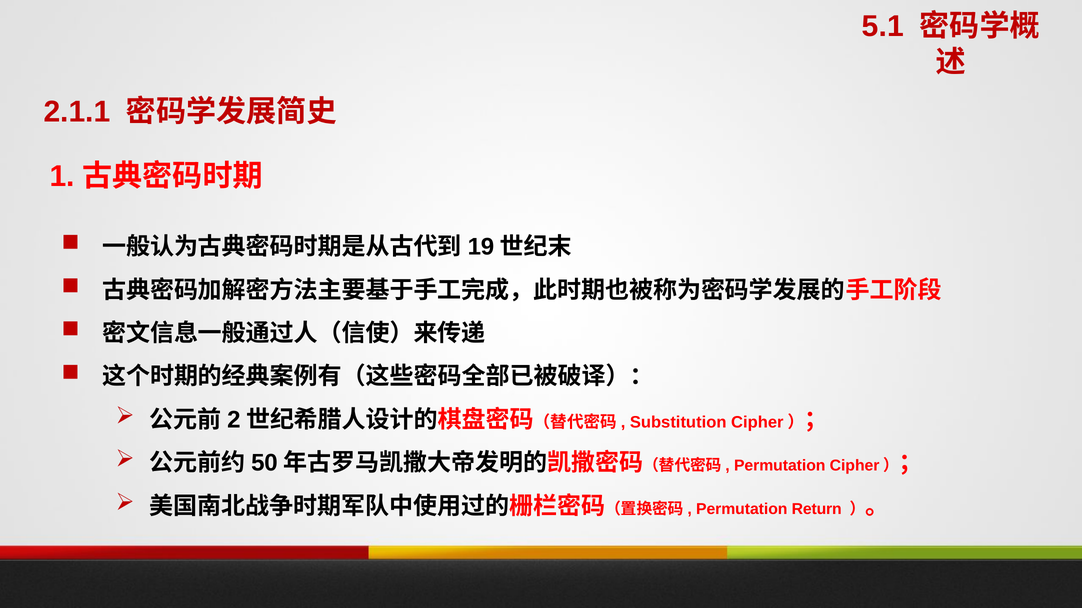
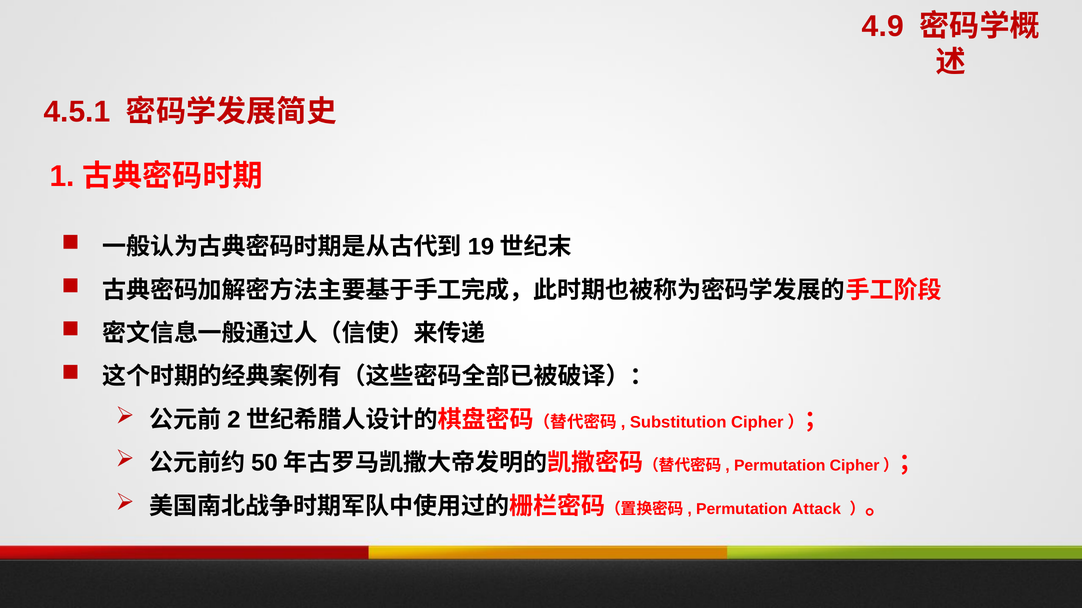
5.1: 5.1 -> 4.9 (883, 26)
2.1.1: 2.1.1 -> 4.5.1 (77, 112)
Return: Return -> Attack (817, 509)
